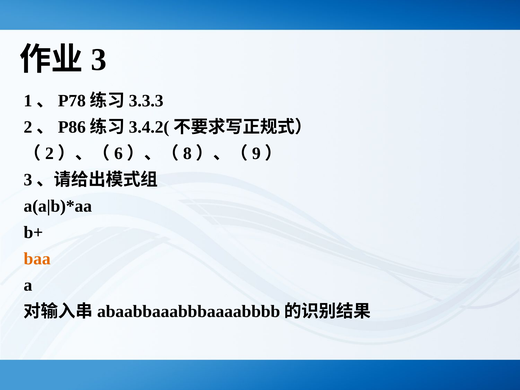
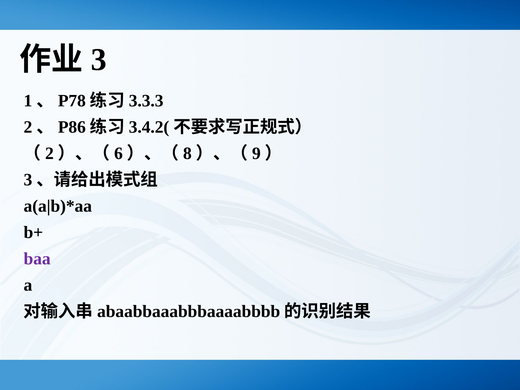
baa colour: orange -> purple (37, 259)
